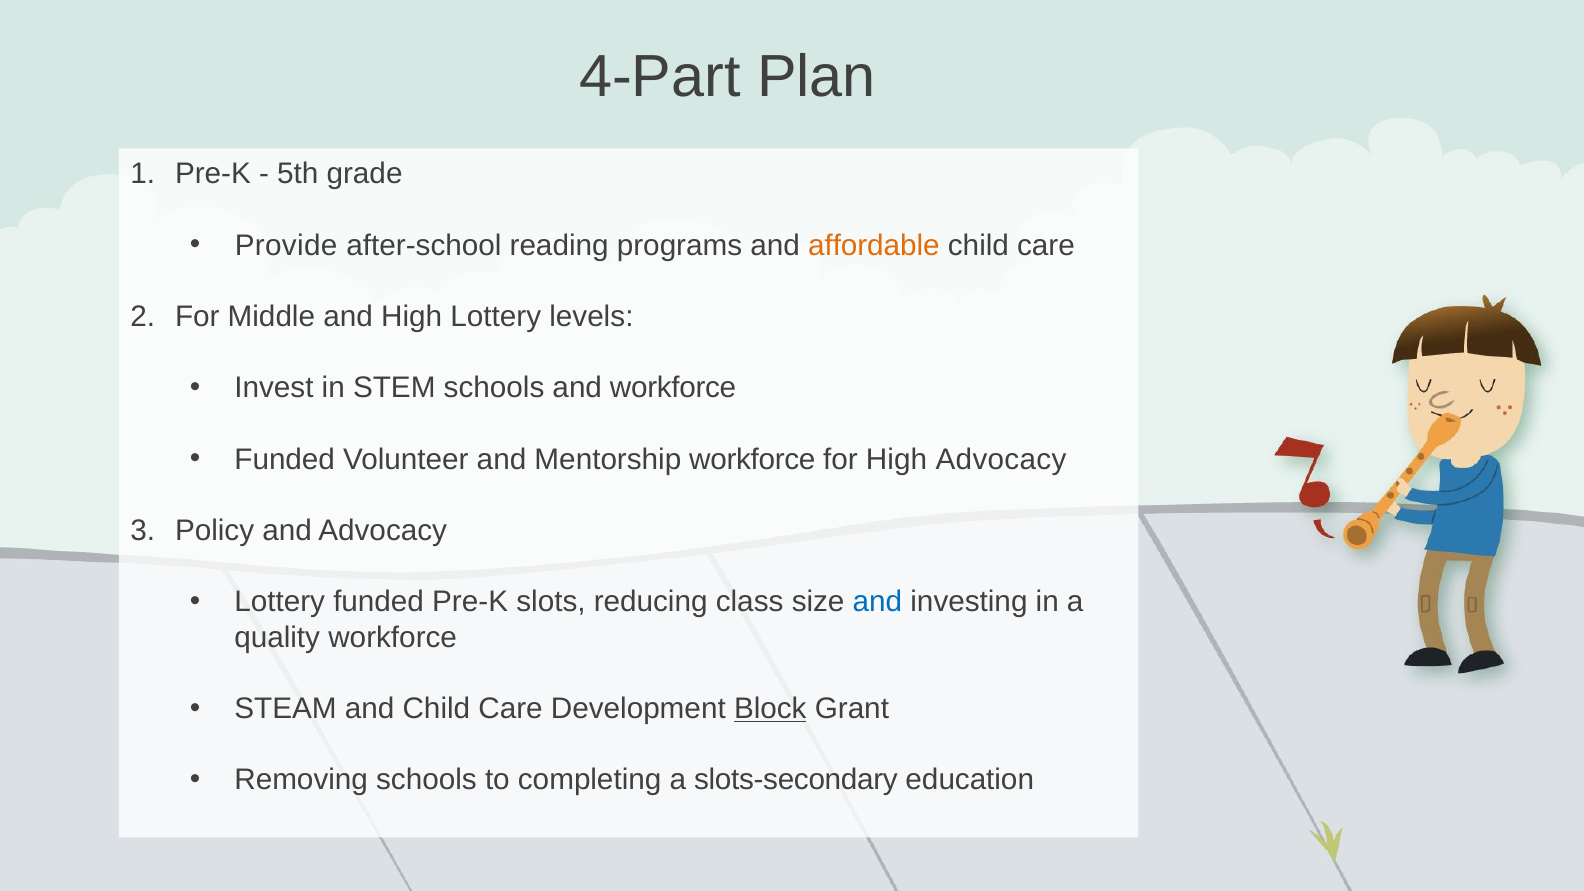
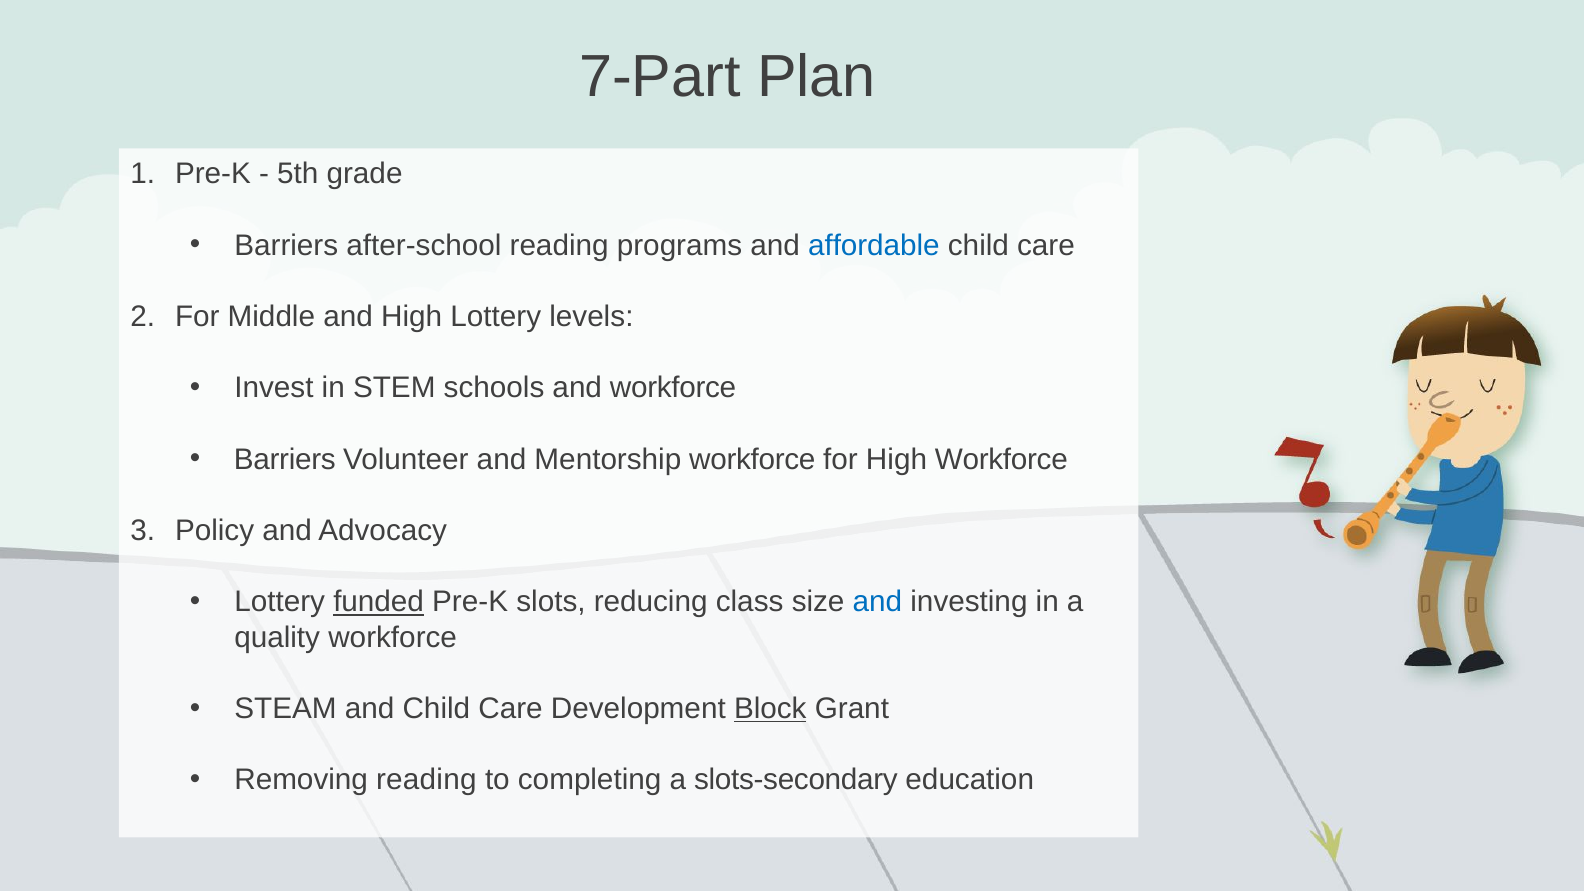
4-Part: 4-Part -> 7-Part (660, 77)
Provide: Provide -> Barriers (286, 245)
affordable colour: orange -> blue (874, 245)
Funded: Funded -> Barriers (285, 459)
High Advocacy: Advocacy -> Workforce (1001, 459)
funded underline: none -> present (379, 602)
Removing schools: schools -> reading (426, 780)
